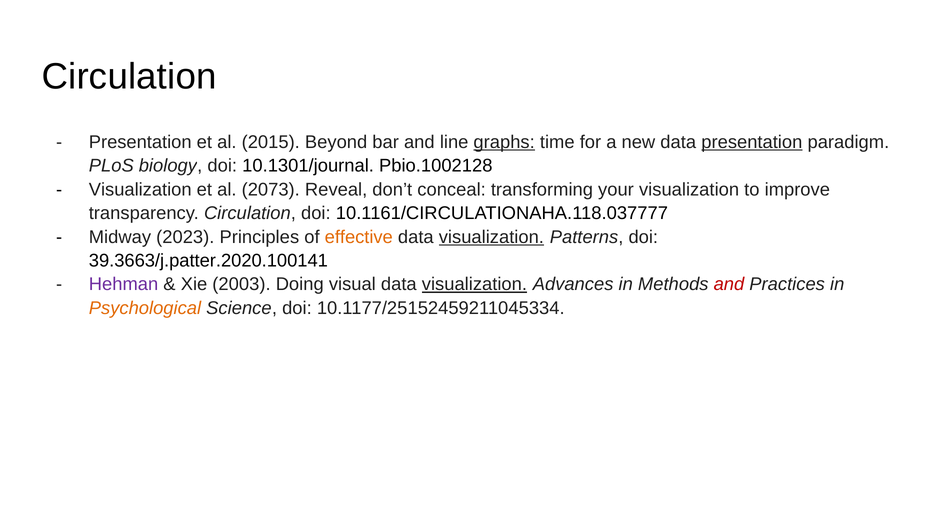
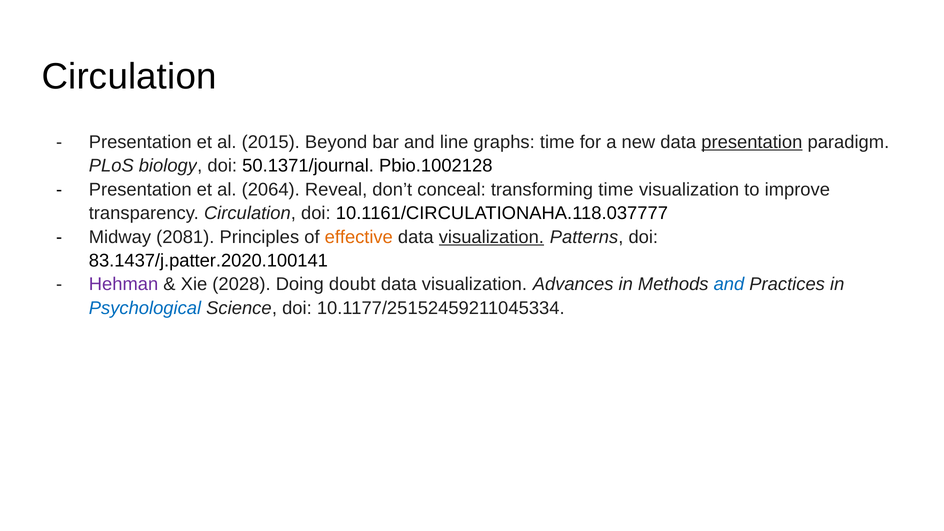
graphs underline: present -> none (504, 142)
10.1301/journal: 10.1301/journal -> 50.1371/journal (308, 166)
Visualization: Visualization -> Presentation (140, 190)
2073: 2073 -> 2064 (271, 190)
transforming your: your -> time (616, 190)
2023: 2023 -> 2081 (185, 237)
39.3663/j.patter.2020.100141: 39.3663/j.patter.2020.100141 -> 83.1437/j.patter.2020.100141 (208, 261)
2003: 2003 -> 2028 (241, 284)
visual: visual -> doubt (352, 284)
visualization underline: present -> none (474, 284)
and colour: red -> blue (729, 284)
Psychological colour: orange -> blue (145, 308)
